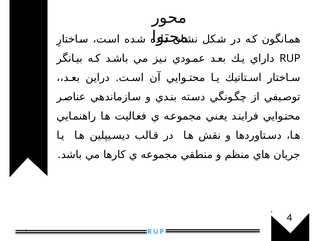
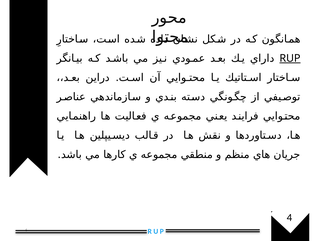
RUP underline: none -> present (290, 58)
